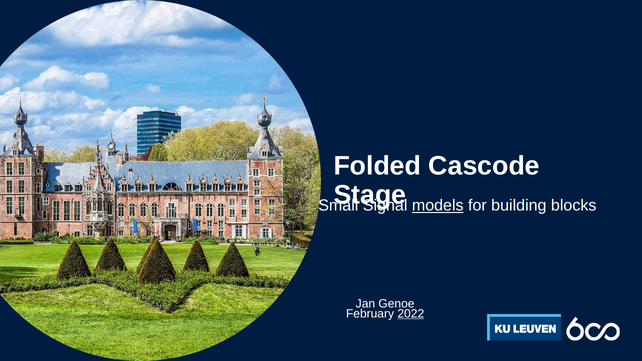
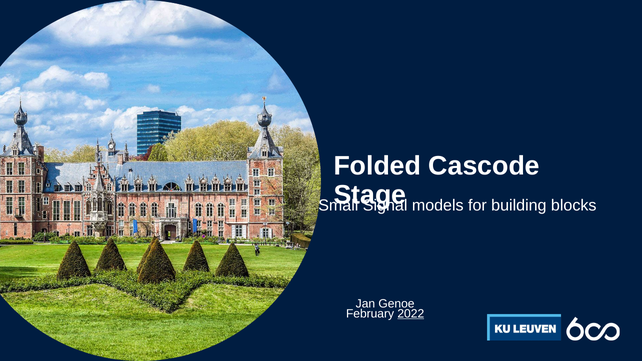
models underline: present -> none (438, 206)
